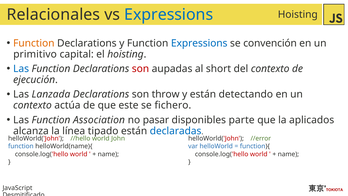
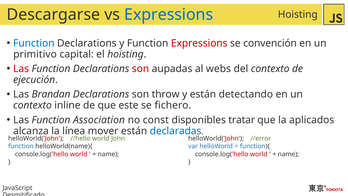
Relacionales: Relacionales -> Descargarse (53, 15)
Function colour: orange -> blue (34, 43)
Expressions colour: blue -> red (199, 43)
Las colour: blue -> red (21, 69)
short: short -> webs (218, 69)
Lanzada: Lanzada -> Brandan (51, 94)
actúa: actúa -> inline (67, 105)
pasar: pasar -> const (156, 120)
parte: parte -> tratar (242, 120)
tipado: tipado -> mover (103, 131)
